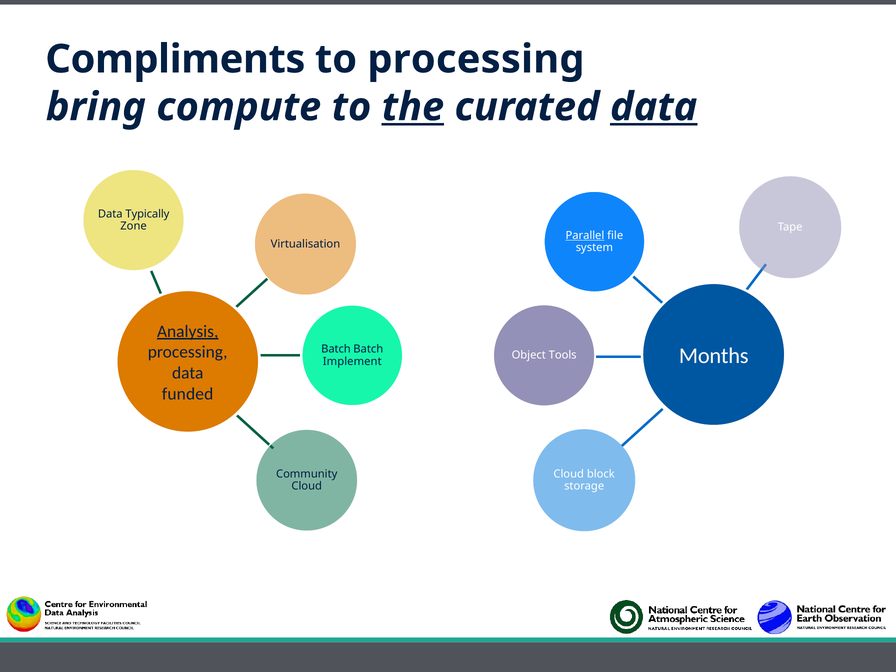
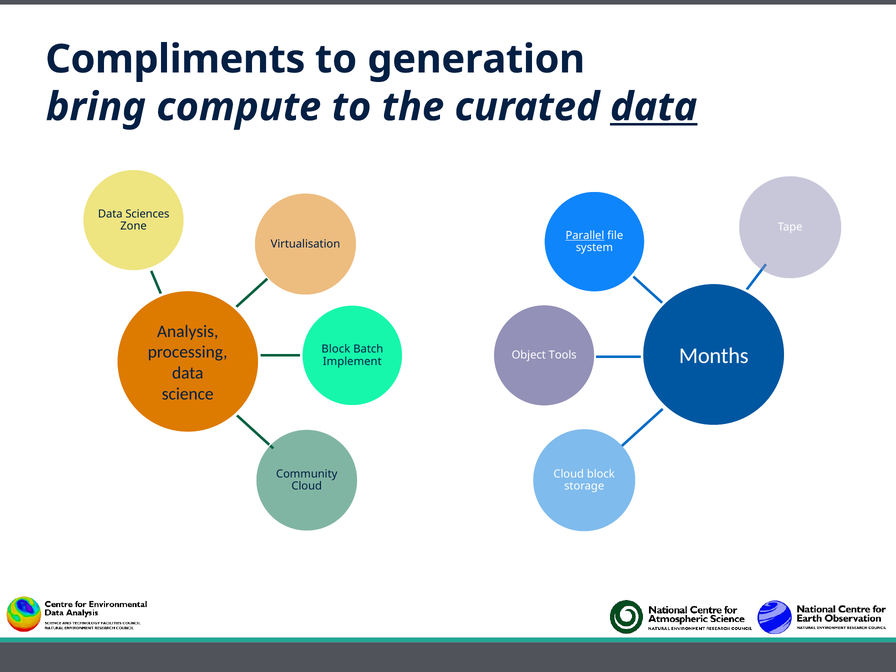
to processing: processing -> generation (476, 59)
the underline: present -> none (413, 107)
Typically: Typically -> Sciences (147, 214)
Analysis underline: present -> none (188, 331)
Batch: Batch -> Block (336, 349)
funded: funded -> science (188, 394)
